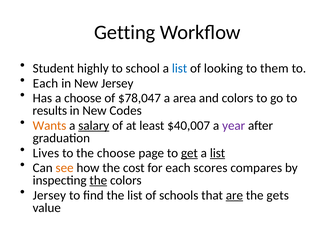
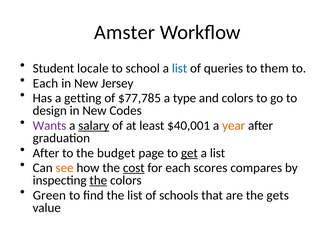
Getting: Getting -> Amster (125, 32)
highly: highly -> locale (93, 69)
looking: looking -> queries (223, 69)
a choose: choose -> getting (83, 98)
$78,047: $78,047 -> $77,785 (140, 98)
area: area -> type (185, 98)
results: results -> design (50, 111)
Wants colour: orange -> purple (49, 126)
$40,007: $40,007 -> $40,001 (189, 126)
year colour: purple -> orange (234, 126)
Lives: Lives -> After (46, 153)
the choose: choose -> budget (116, 153)
list underline: present -> none (218, 153)
cost underline: none -> present (134, 168)
Jersey: Jersey -> Green (49, 195)
are underline: present -> none (234, 195)
